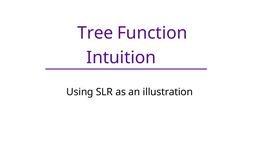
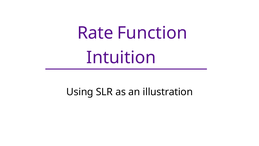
Tree: Tree -> Rate (95, 33)
